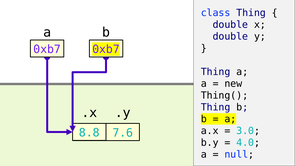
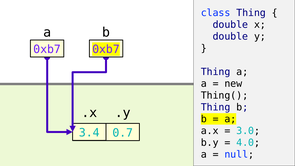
8.8: 8.8 -> 3.4 (89, 133)
7.6: 7.6 -> 0.7 (123, 133)
